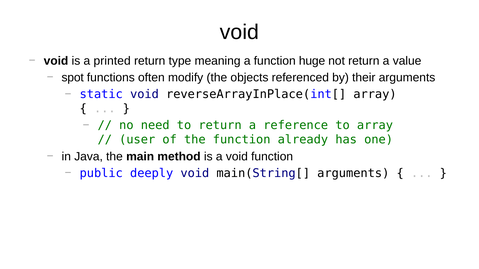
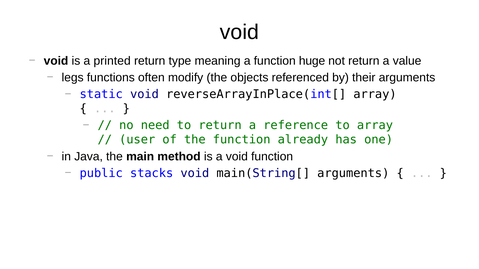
spot: spot -> legs (73, 78)
deeply: deeply -> stacks (152, 173)
